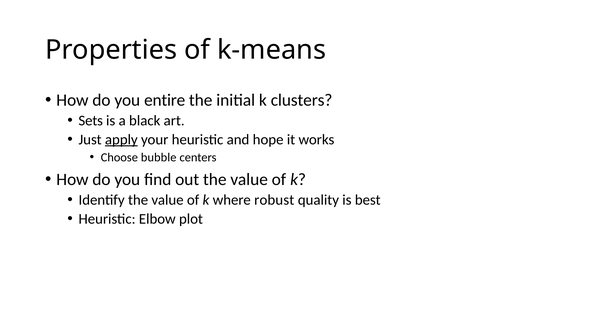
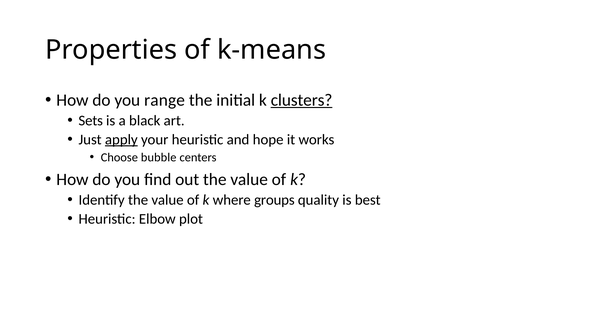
entire: entire -> range (165, 100)
clusters underline: none -> present (302, 100)
robust: robust -> groups (274, 200)
